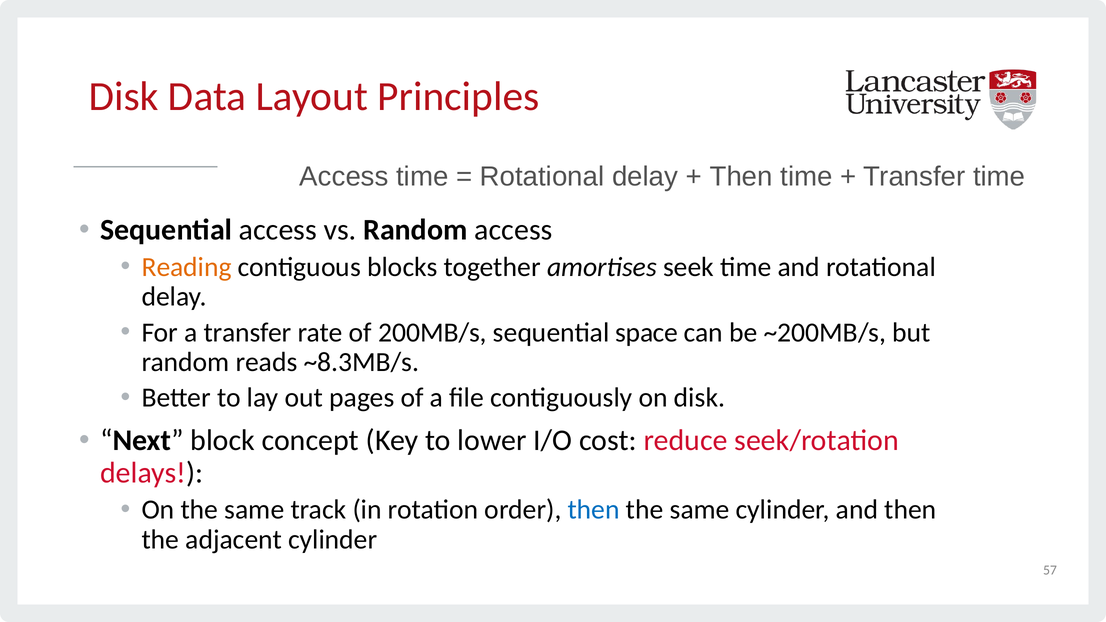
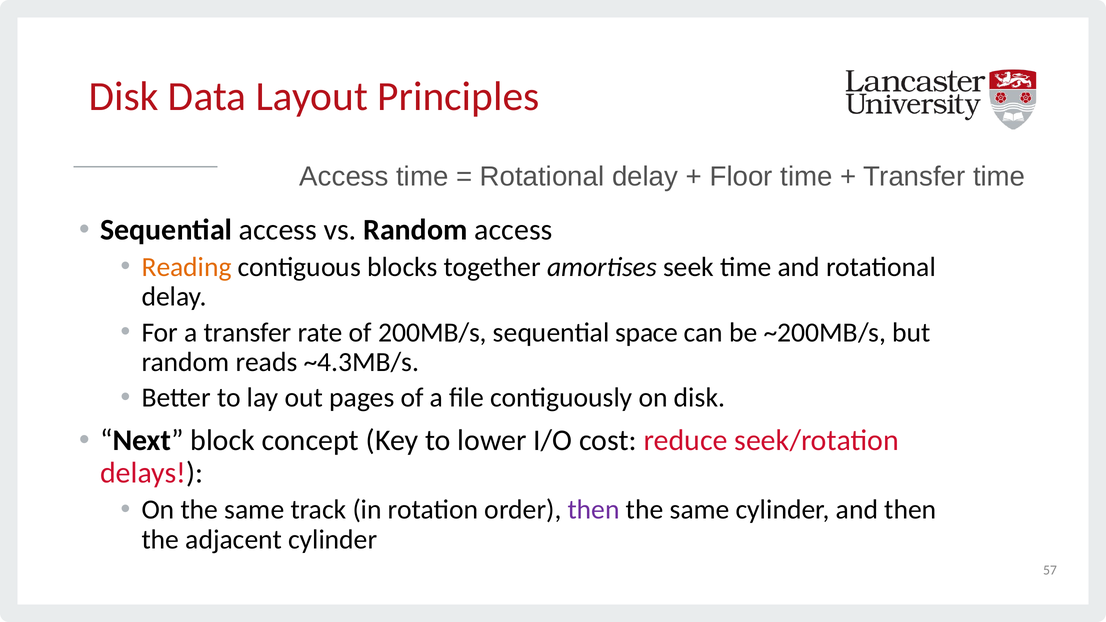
Then: Then -> Floor (741, 177)
~8.3MB/s: ~8.3MB/s -> ~4.3MB/s (361, 362)
then colour: blue -> purple (594, 510)
